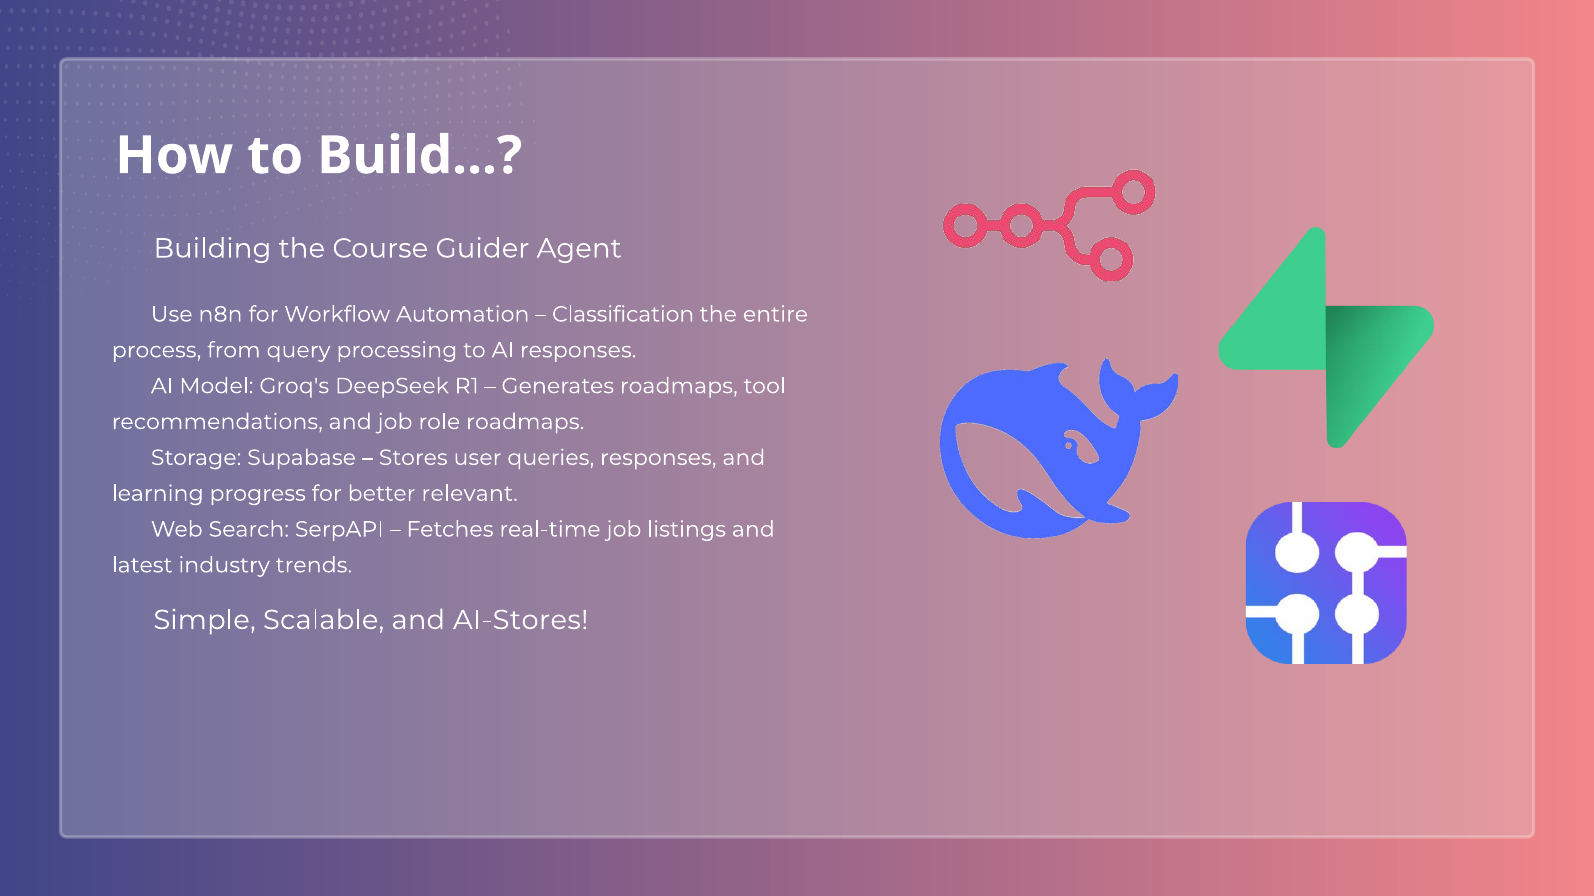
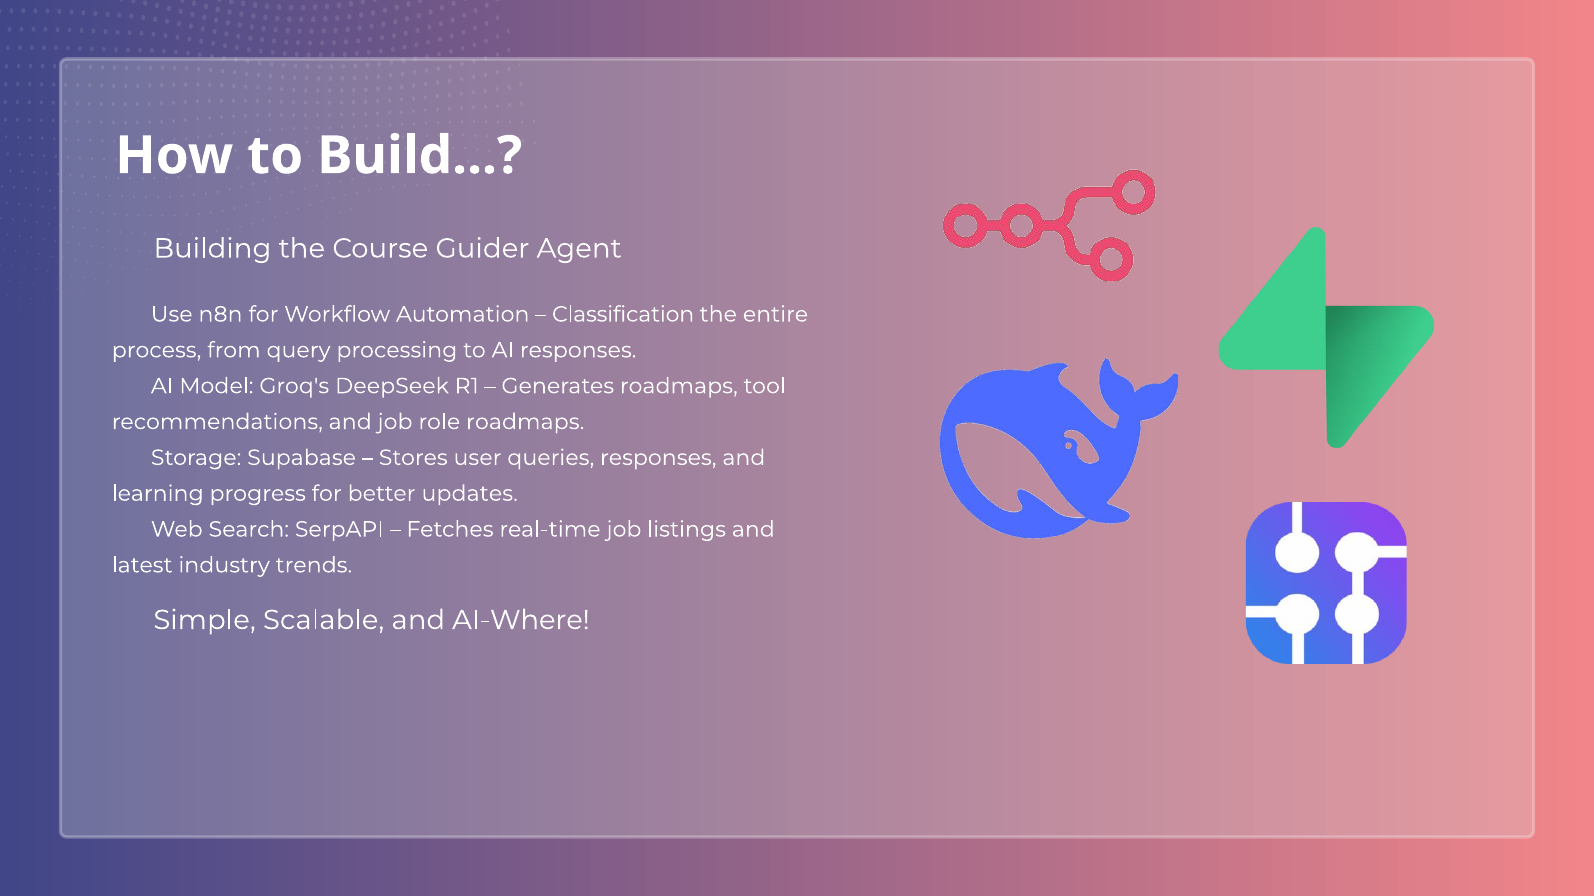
relevant: relevant -> updates (470, 494)
AI-Stores: AI-Stores -> AI-Where (521, 620)
